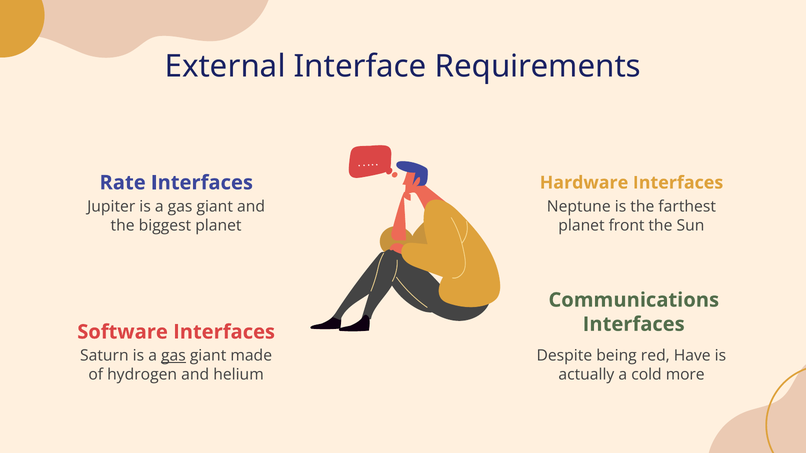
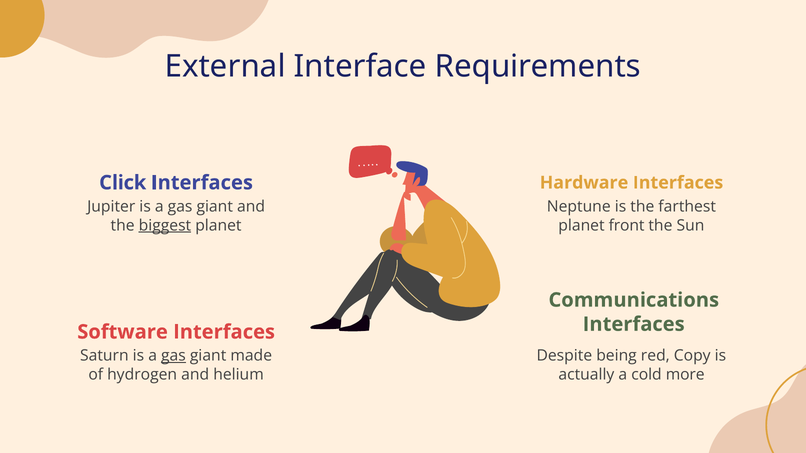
Rate: Rate -> Click (123, 183)
biggest underline: none -> present (165, 226)
Have: Have -> Copy (692, 356)
